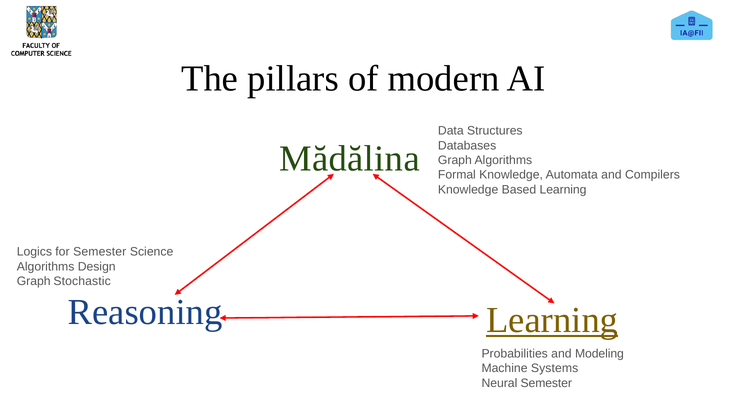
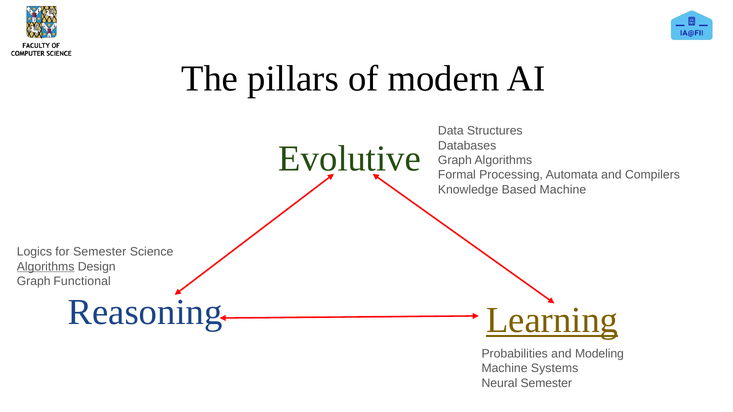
Mădălina: Mădălina -> Evolutive (350, 159)
Formal Knowledge: Knowledge -> Processing (511, 175)
Based Learning: Learning -> Machine (563, 190)
Algorithms underline: none -> present (46, 267)
Stochastic: Stochastic -> Functional (82, 281)
